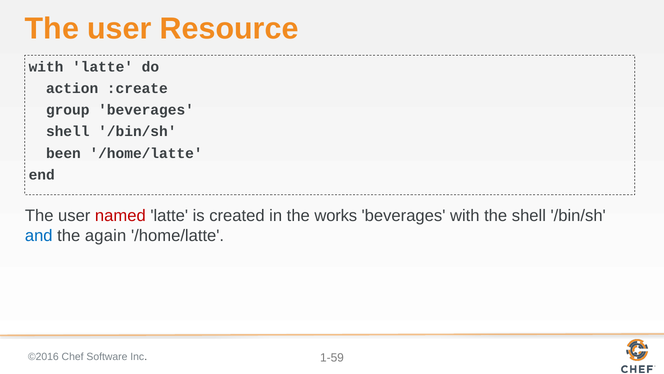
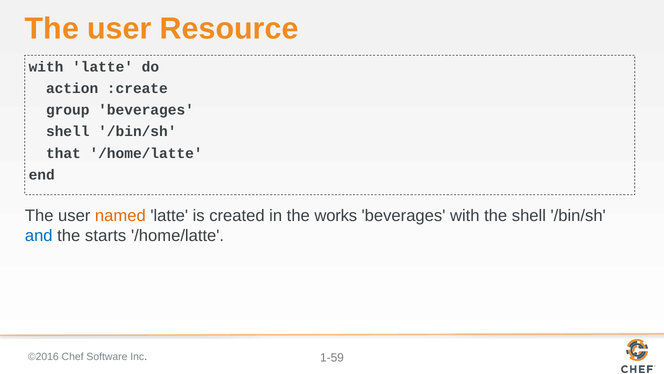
been: been -> that (63, 153)
named colour: red -> orange (120, 215)
again: again -> starts (106, 235)
